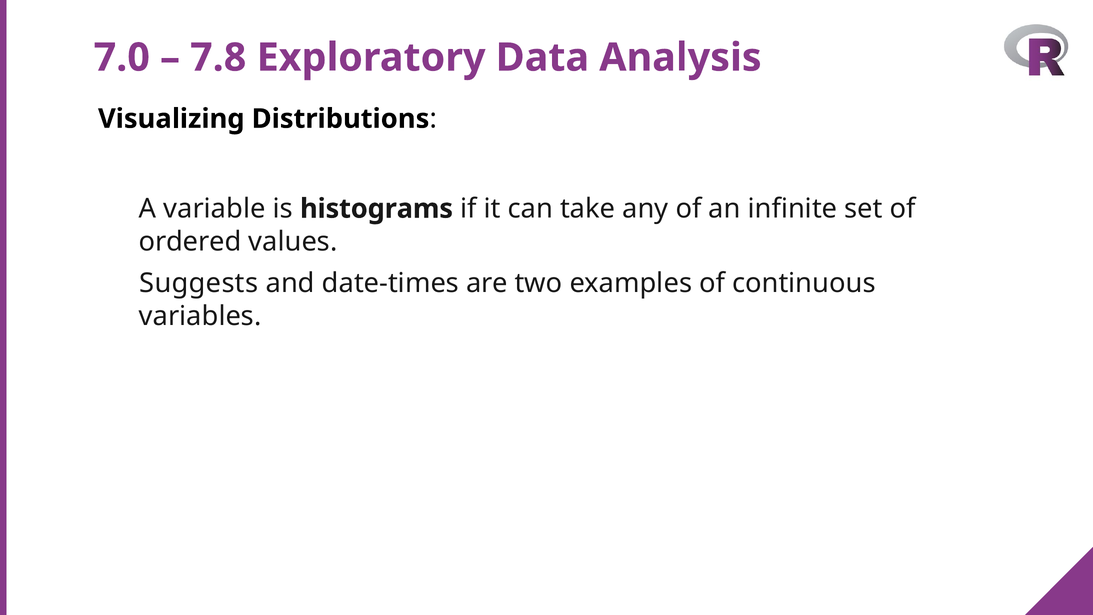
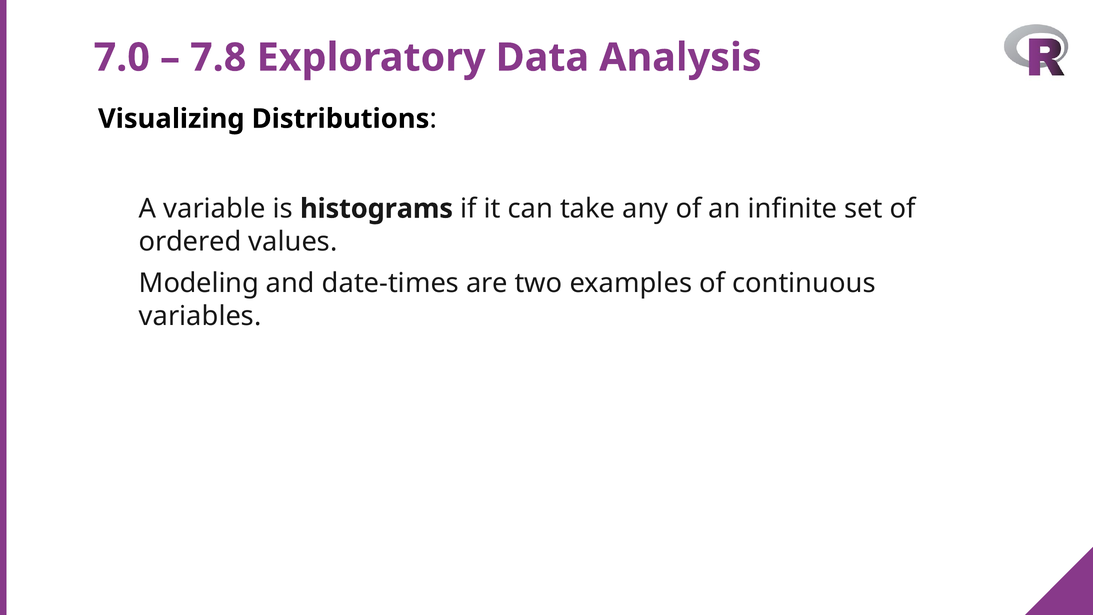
Suggests: Suggests -> Modeling (199, 283)
